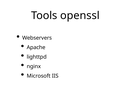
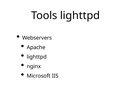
Tools openssl: openssl -> lighttpd (80, 16)
